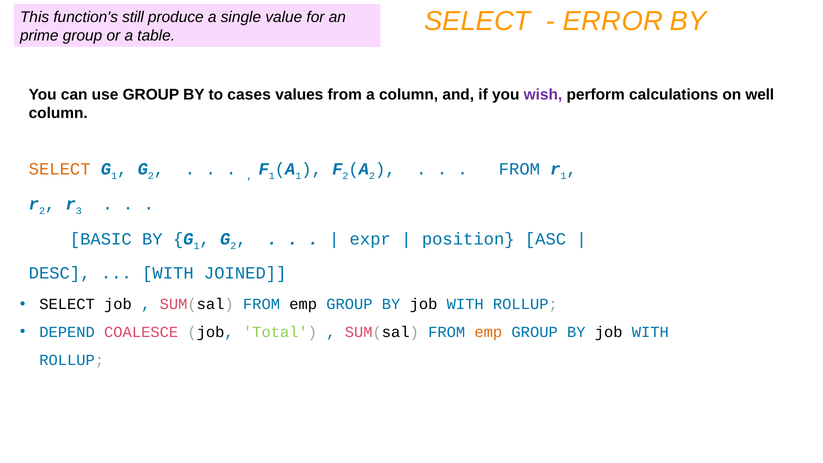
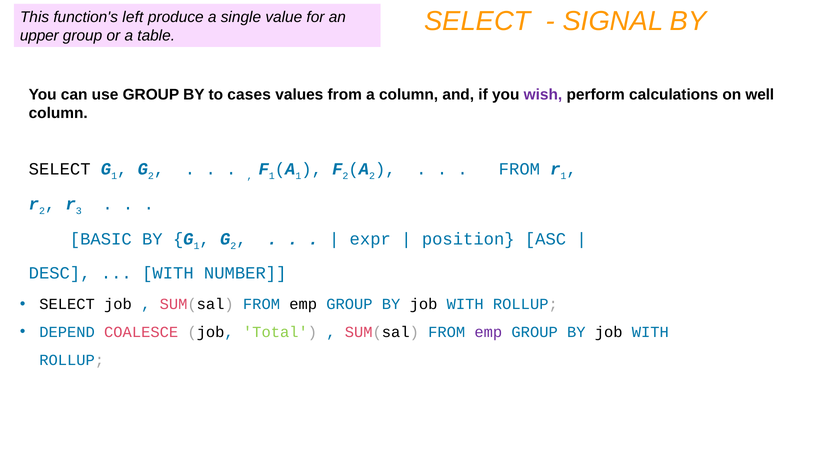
ERROR: ERROR -> SIGNAL (613, 21)
still: still -> left (133, 17)
prime: prime -> upper (39, 36)
SELECT colour: orange -> black (60, 169)
JOINED: JOINED -> NUMBER (245, 273)
emp colour: orange -> purple (488, 332)
